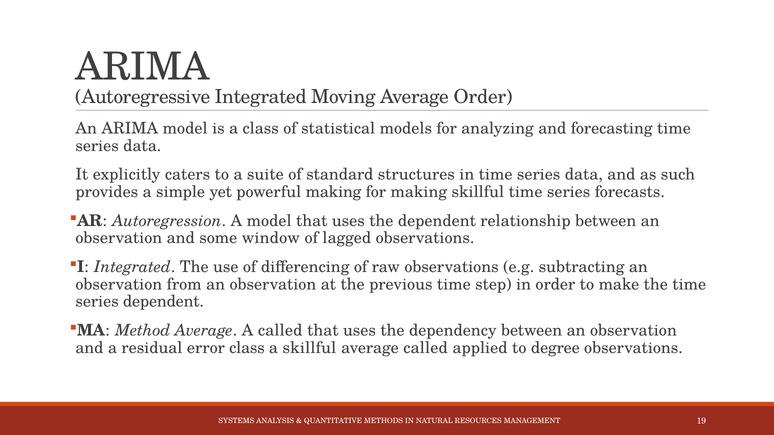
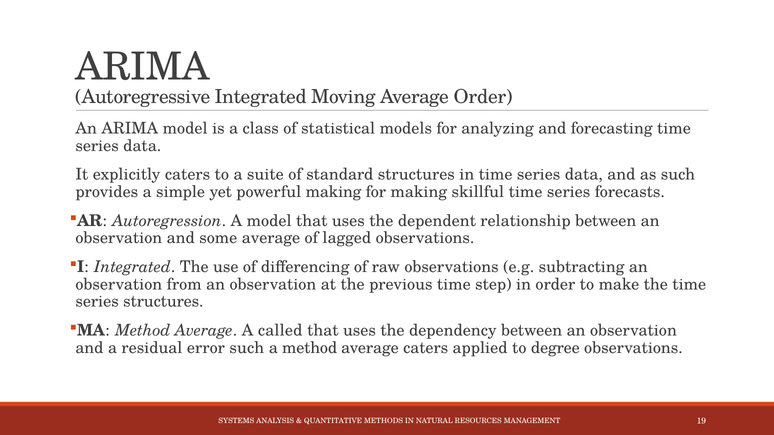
some window: window -> average (271, 238)
series dependent: dependent -> structures (163, 302)
error class: class -> such (247, 348)
a skillful: skillful -> method (310, 348)
average called: called -> caters (426, 348)
